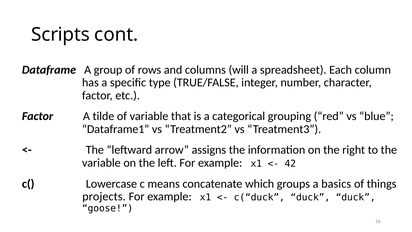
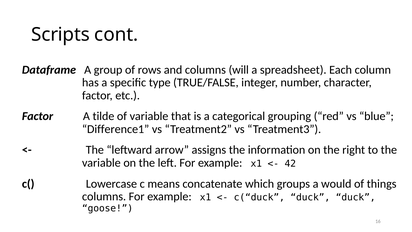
Dataframe1: Dataframe1 -> Difference1 (116, 129)
basics: basics -> would (336, 183)
projects: projects -> columns (104, 196)
